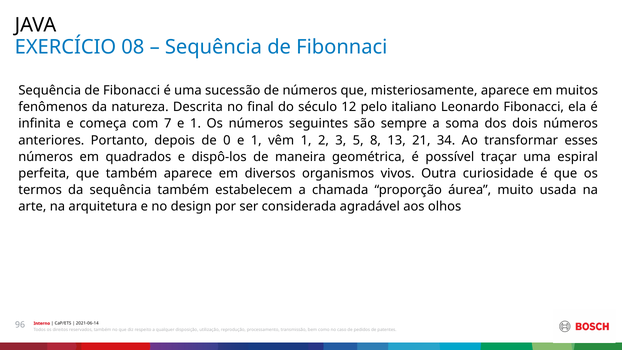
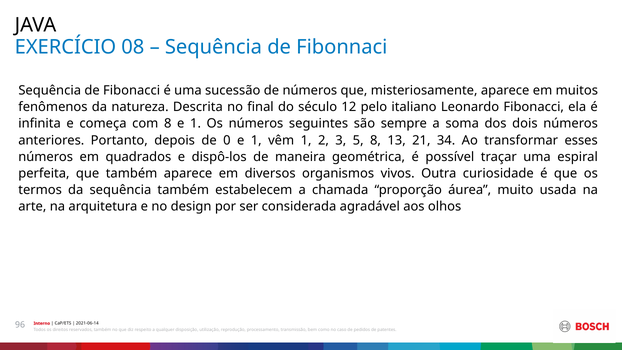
com 7: 7 -> 8 (168, 124)
